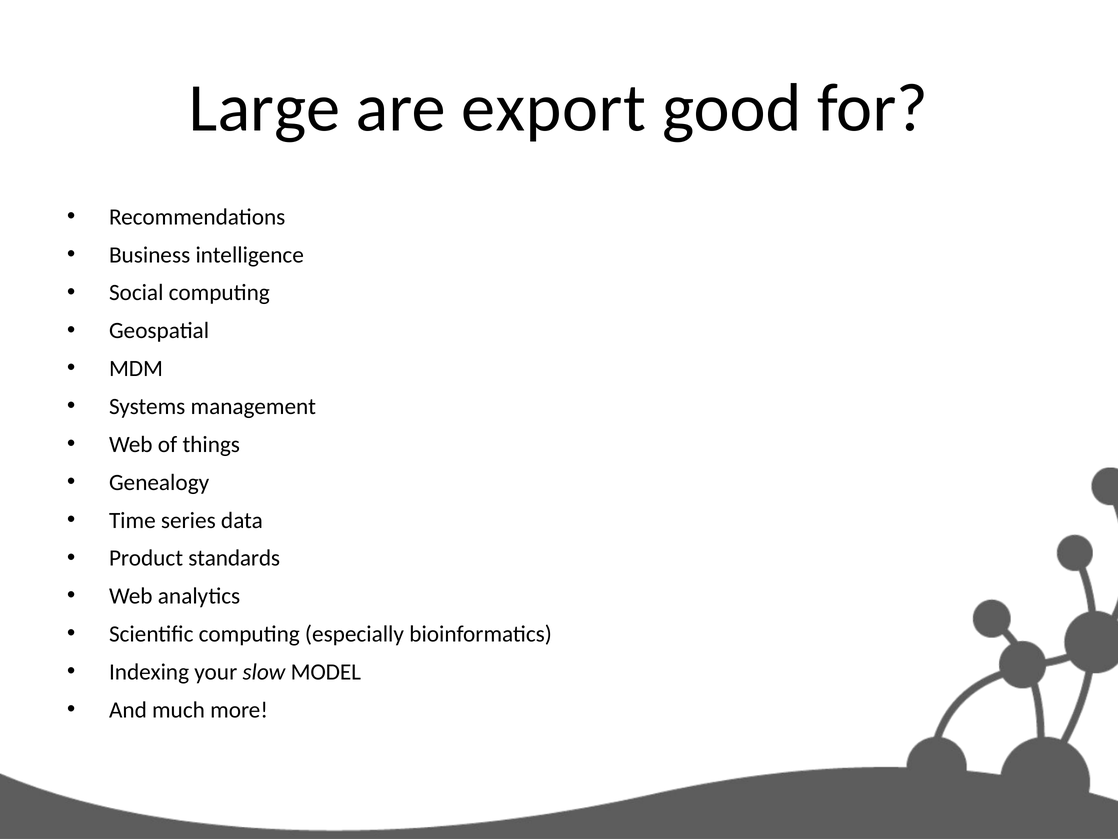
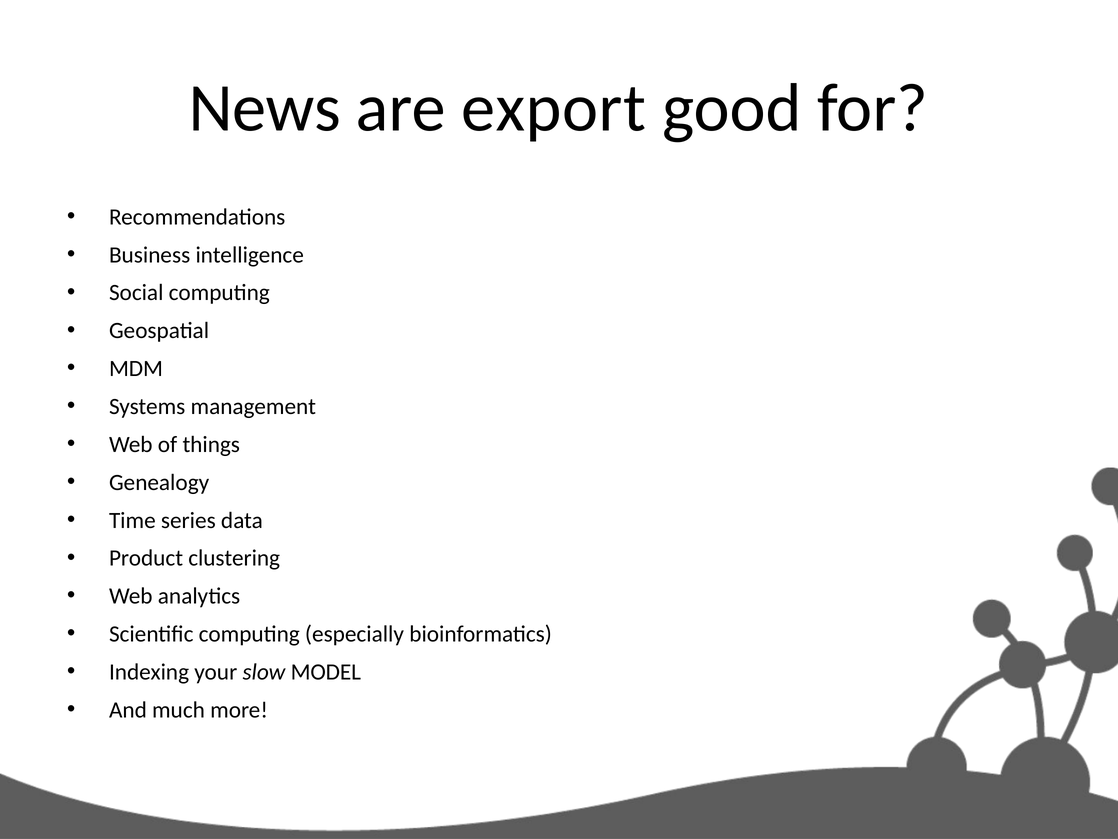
Large: Large -> News (265, 108)
standards: standards -> clustering (234, 558)
